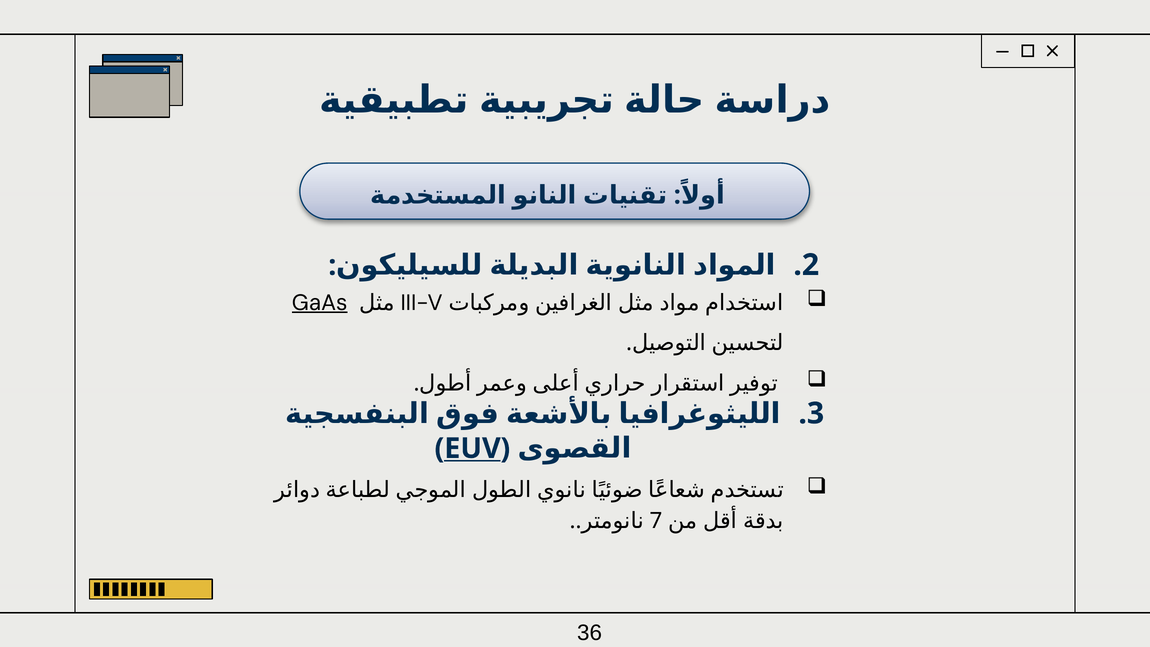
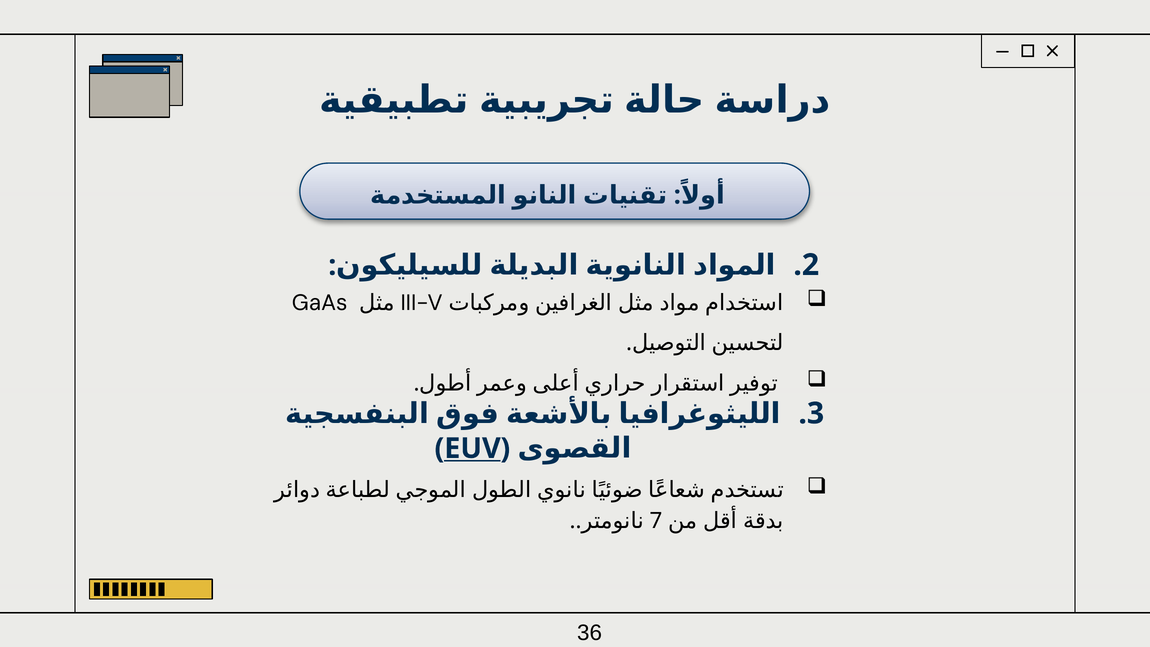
GaAs underline: present -> none (320, 303)
